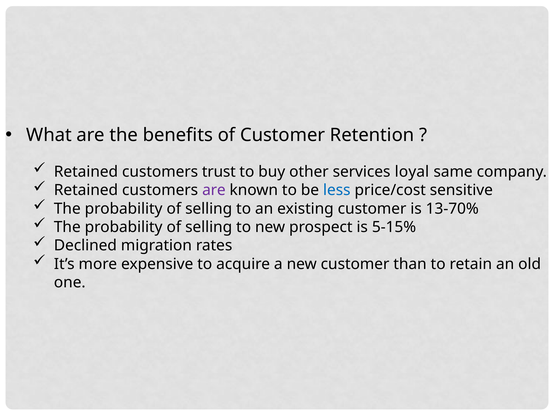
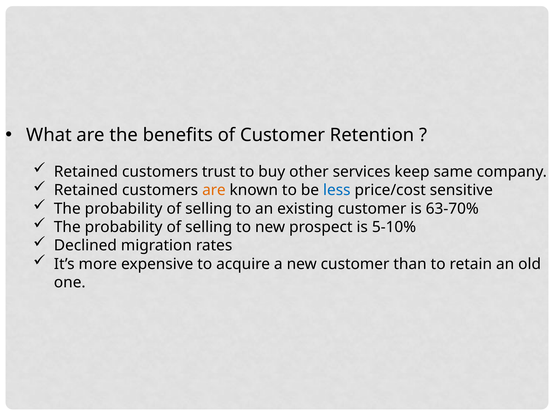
loyal: loyal -> keep (412, 172)
are colour: purple -> orange (214, 190)
13-70%: 13-70% -> 63-70% (452, 209)
5-15%: 5-15% -> 5-10% (394, 227)
